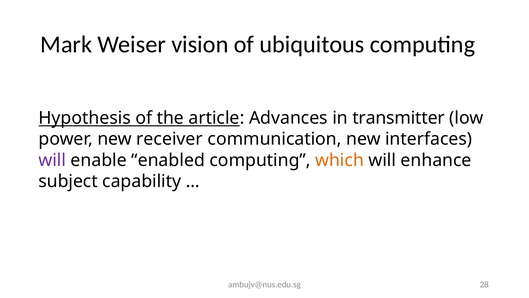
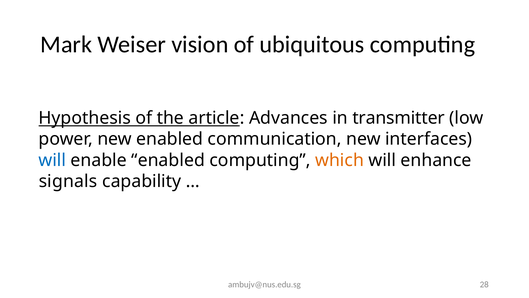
new receiver: receiver -> enabled (170, 139)
will colour: purple -> blue (52, 160)
subject: subject -> signals (68, 181)
